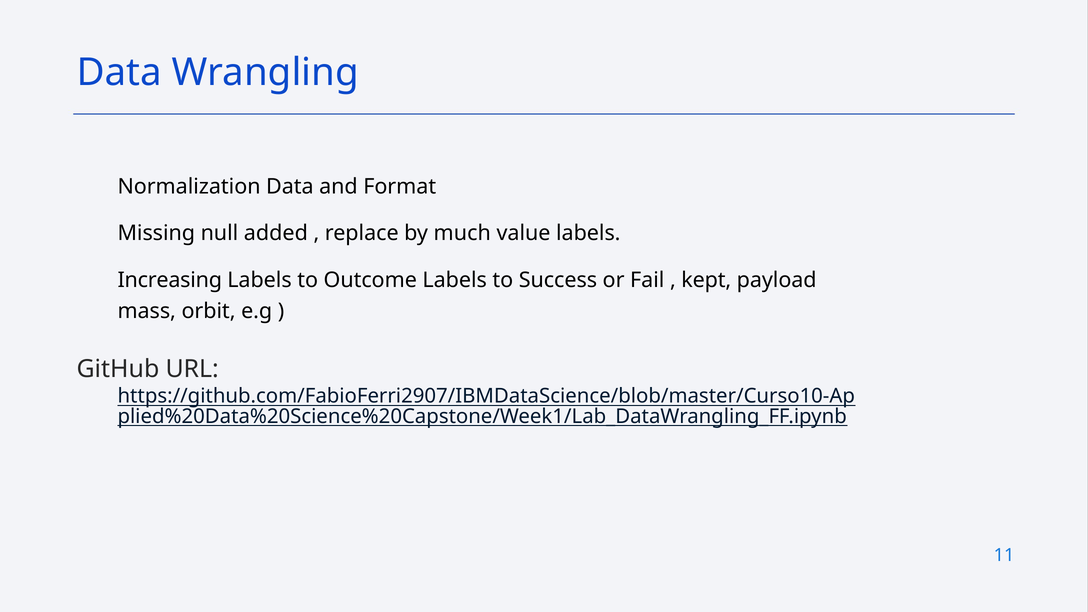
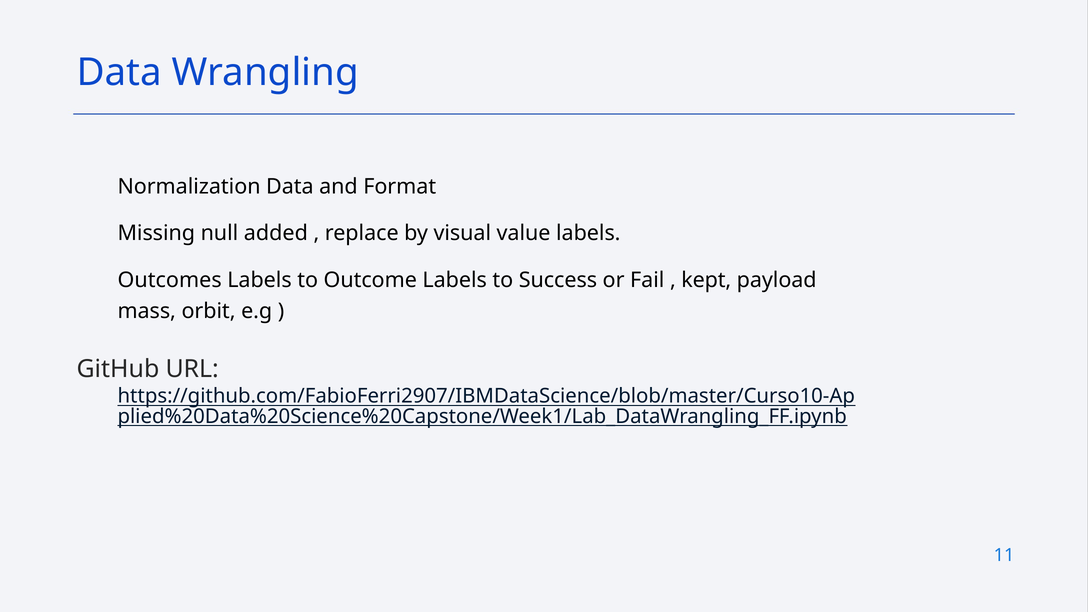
much: much -> visual (462, 233)
Increasing: Increasing -> Outcomes (170, 280)
